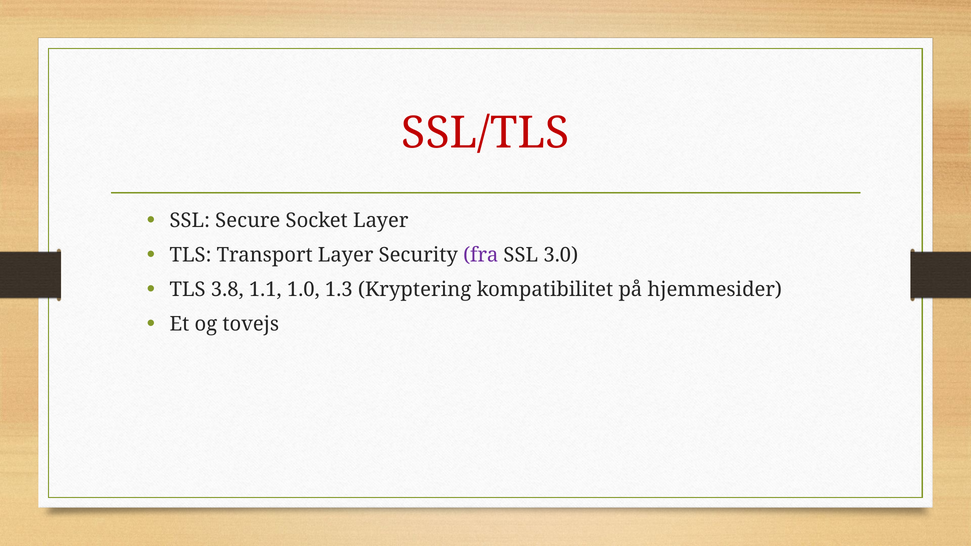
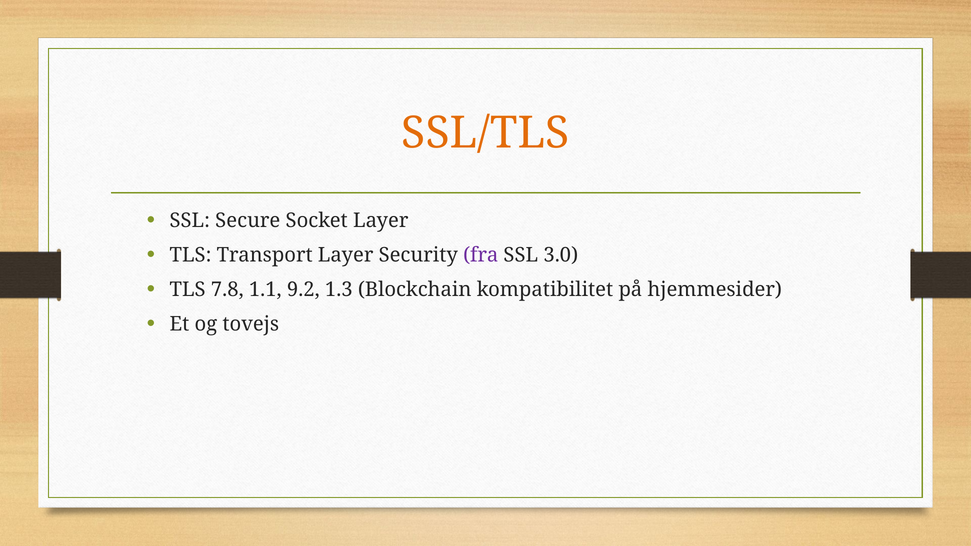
SSL/TLS colour: red -> orange (485, 133)
3.8: 3.8 -> 7.8 (227, 290)
1.0: 1.0 -> 9.2 (303, 290)
Kryptering: Kryptering -> Blockchain (415, 290)
